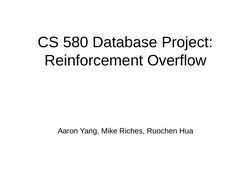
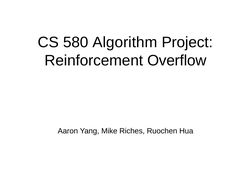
Database: Database -> Algorithm (125, 42)
